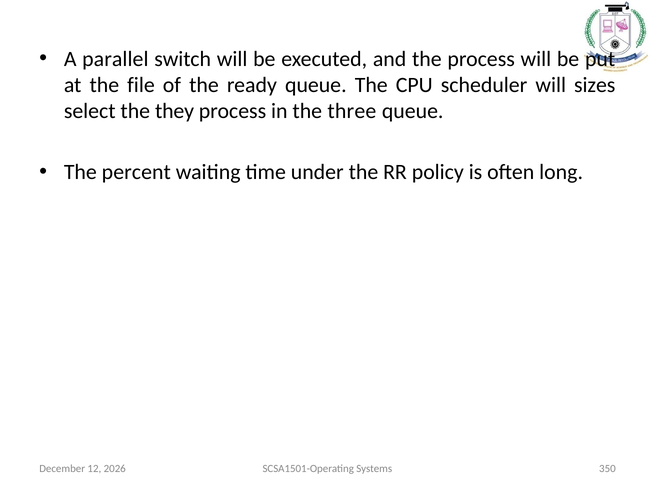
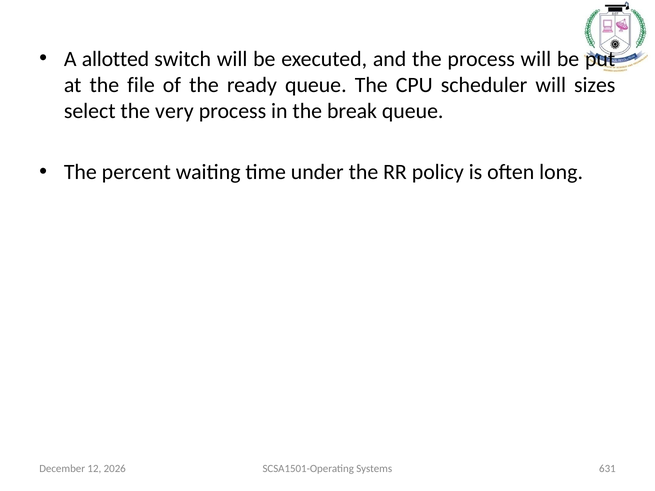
parallel: parallel -> allotted (115, 59)
they: they -> very (174, 111)
three: three -> break (352, 111)
350: 350 -> 631 (607, 469)
